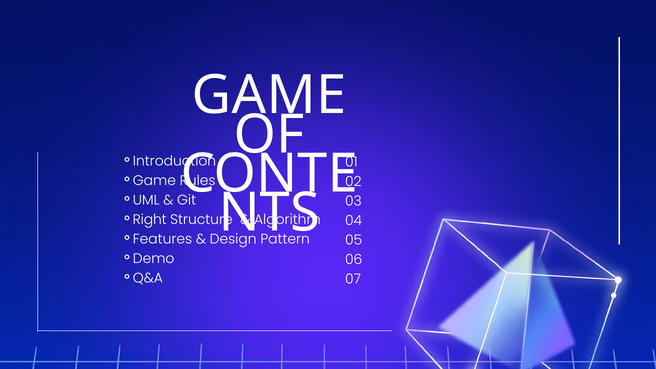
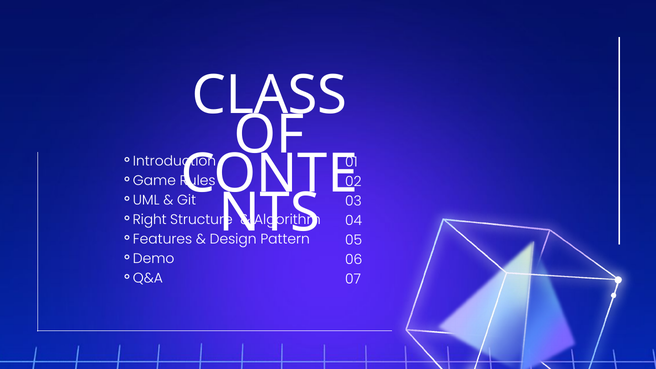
GAME: GAME -> CLASS (269, 96)
